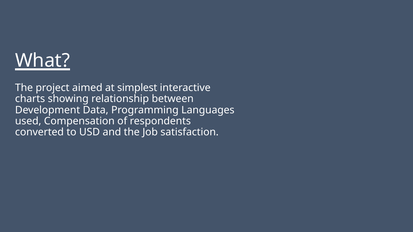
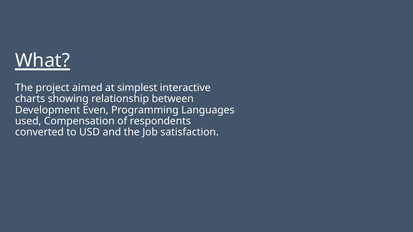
Data: Data -> Even (96, 110)
